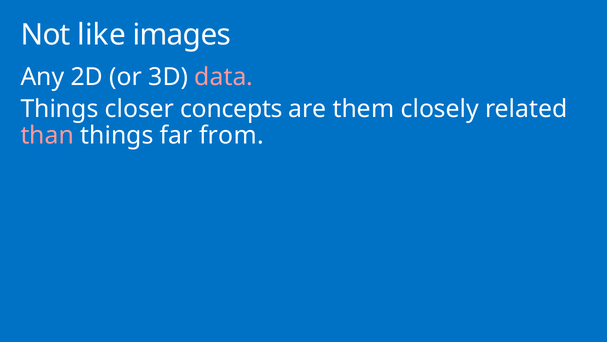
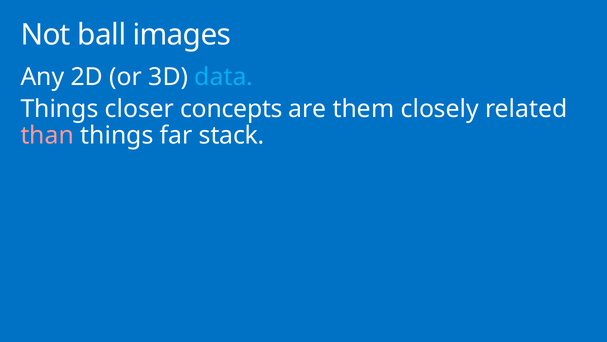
like: like -> ball (102, 35)
data colour: pink -> light blue (224, 77)
from: from -> stack (232, 135)
